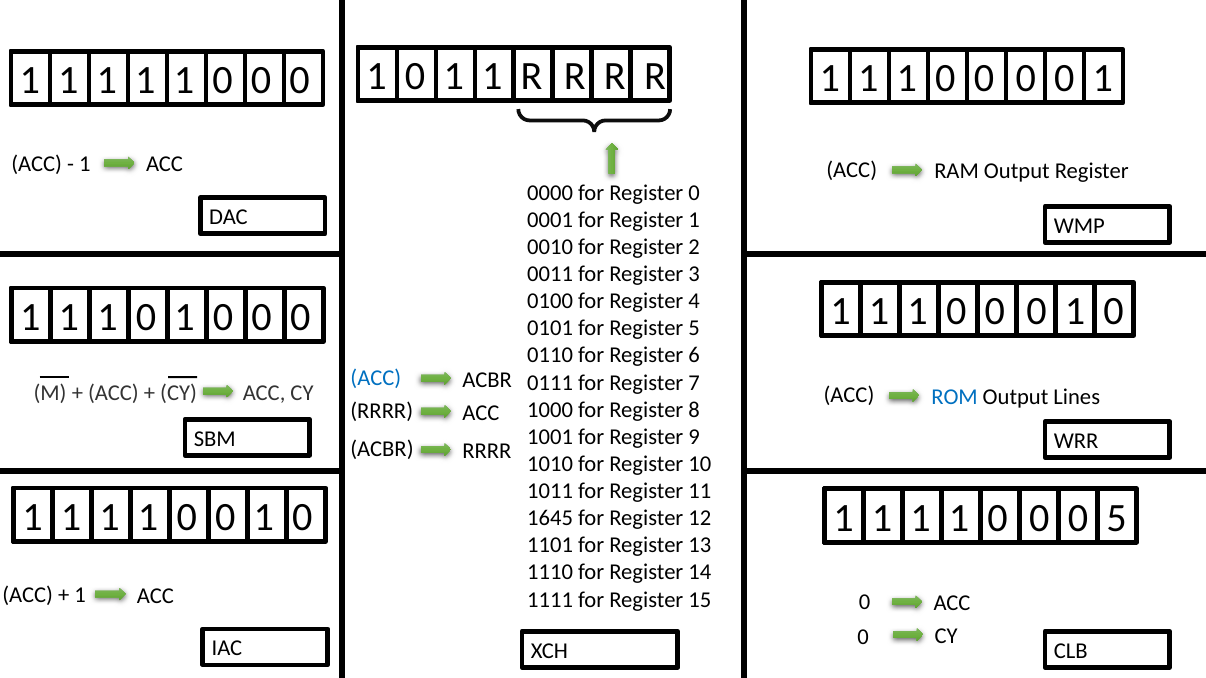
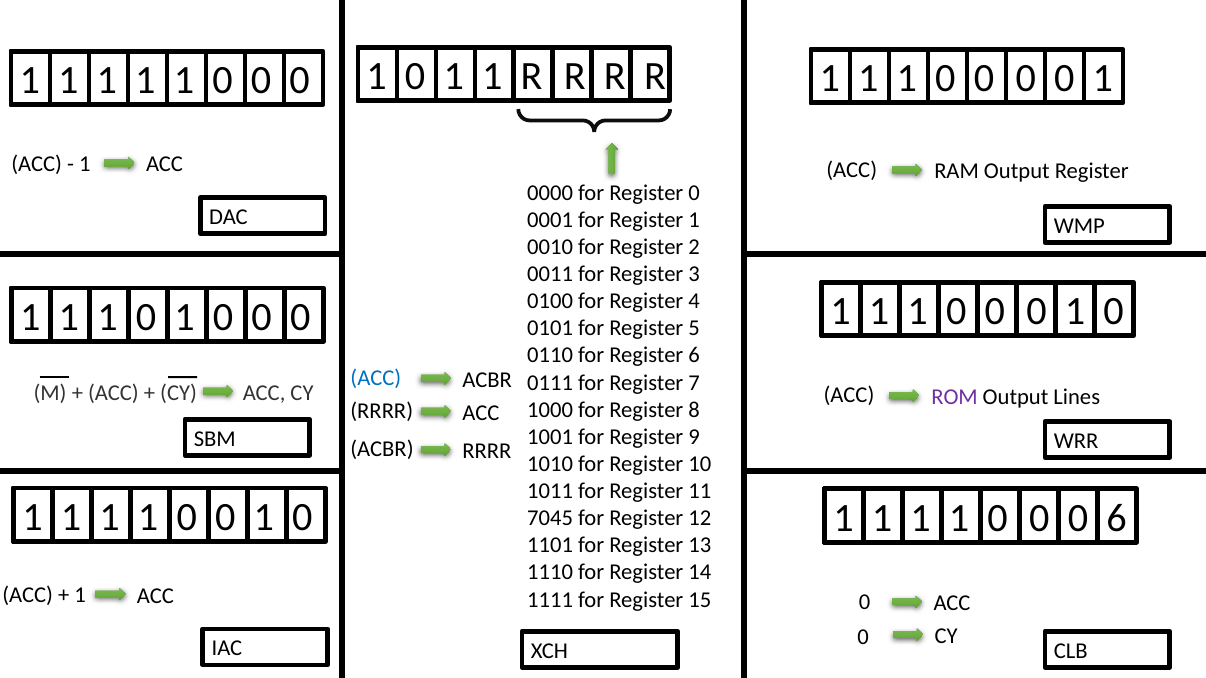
ROM colour: blue -> purple (955, 397)
0 5: 5 -> 6 (1116, 518)
1645: 1645 -> 7045 (550, 519)
